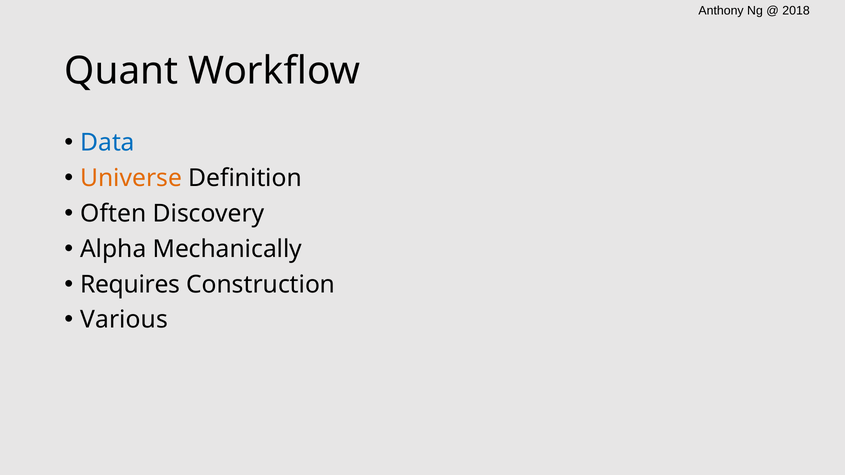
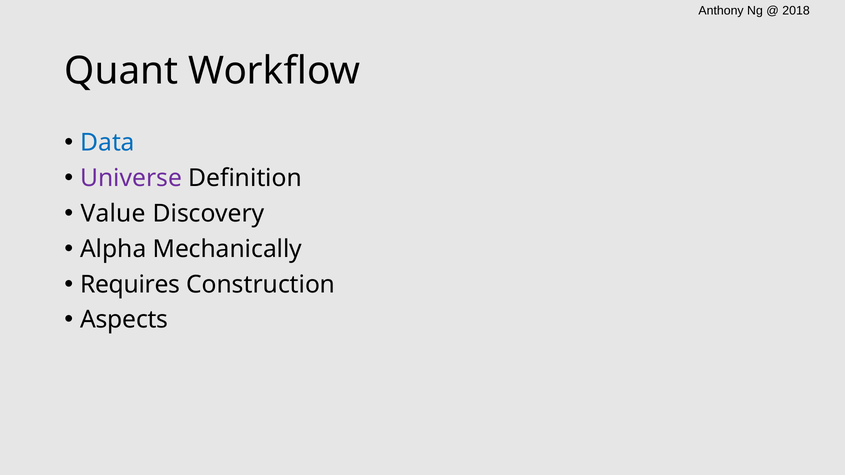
Universe colour: orange -> purple (131, 178)
Often: Often -> Value (113, 214)
Various: Various -> Aspects (124, 320)
